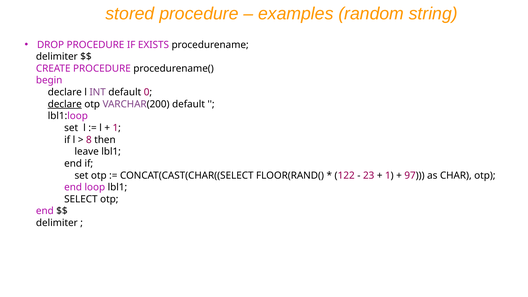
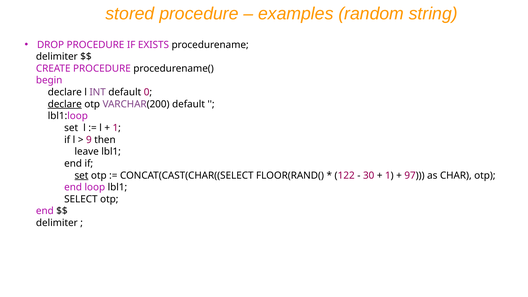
8: 8 -> 9 (89, 140)
set underline: none -> present (81, 175)
23: 23 -> 30 (369, 175)
